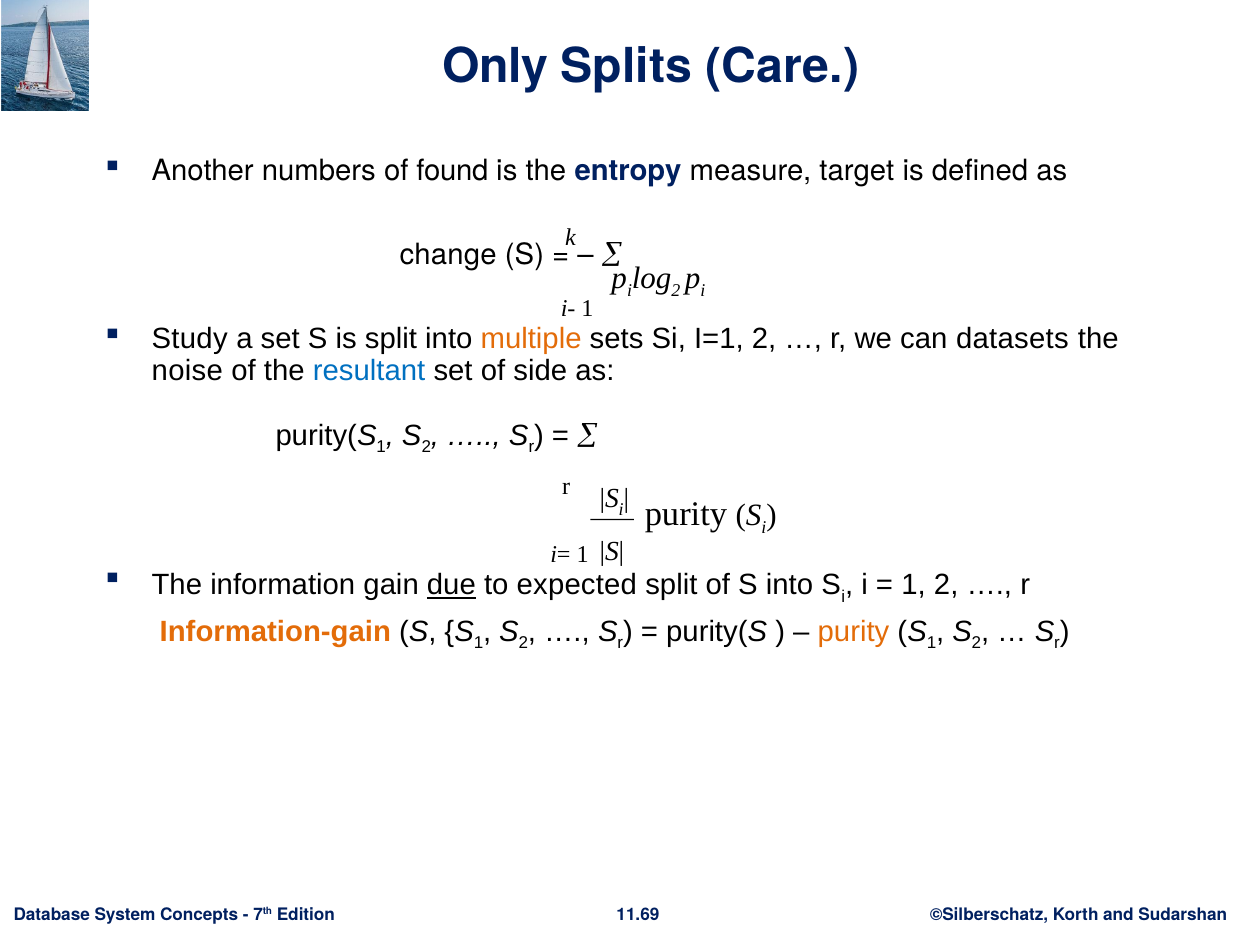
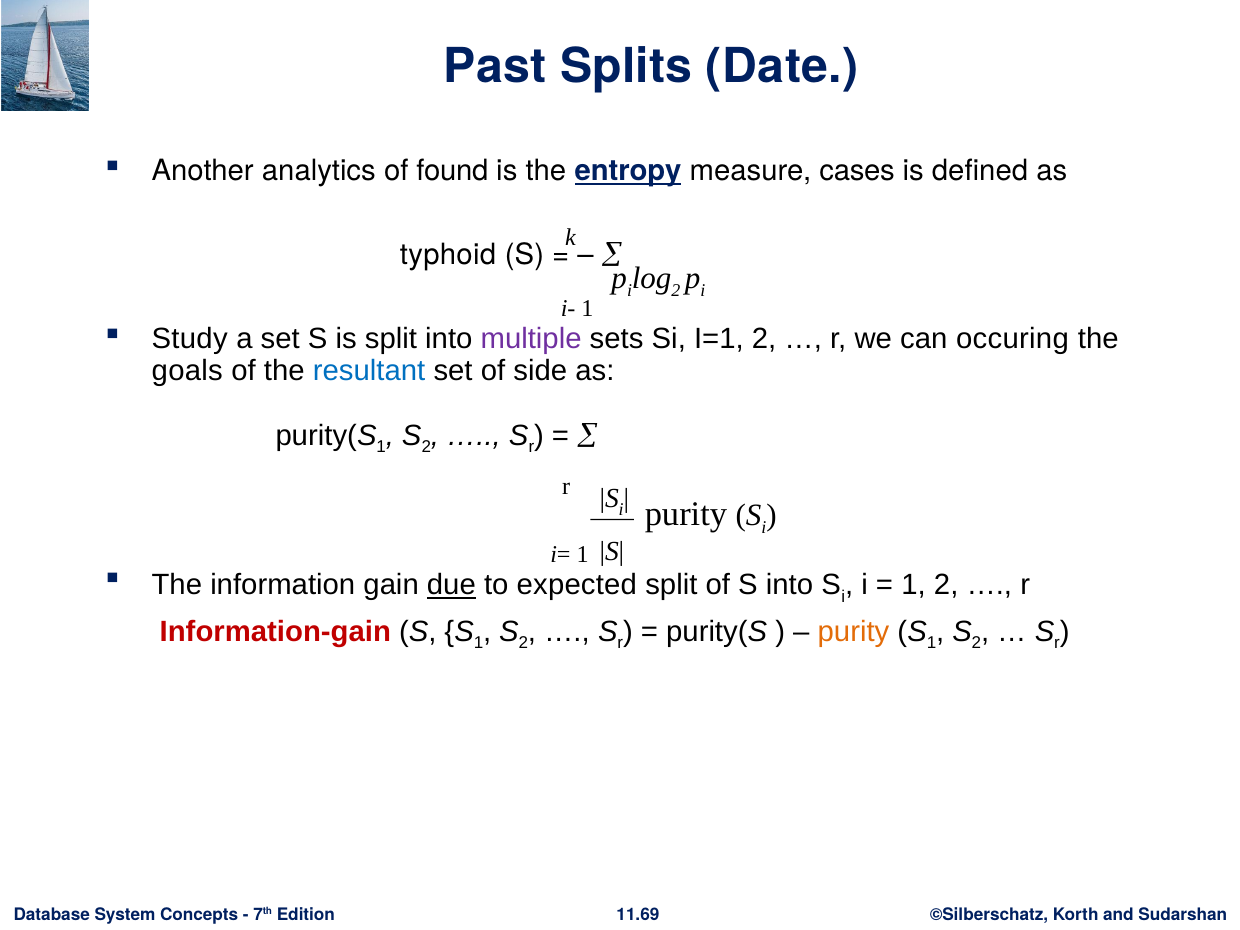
Only: Only -> Past (495, 67)
Care: Care -> Date (782, 67)
numbers: numbers -> analytics (319, 171)
entropy underline: none -> present (628, 171)
target: target -> cases (857, 171)
change: change -> typhoid (448, 255)
multiple colour: orange -> purple (531, 339)
datasets: datasets -> occuring (1012, 339)
noise: noise -> goals (187, 370)
Information-gain colour: orange -> red (275, 631)
